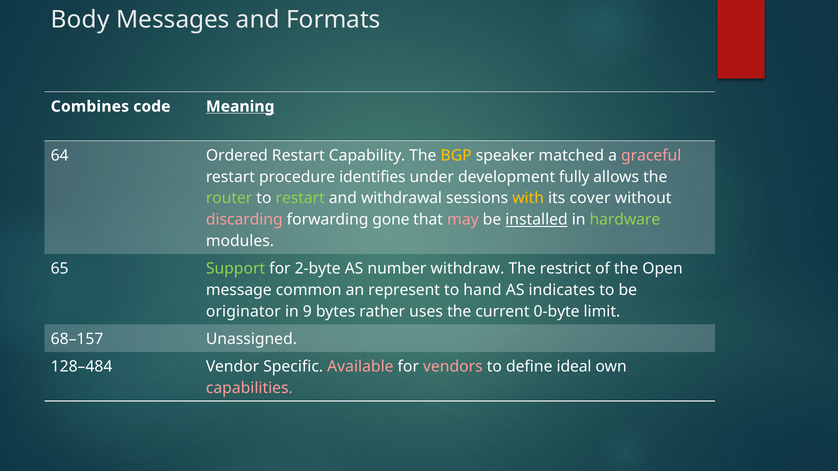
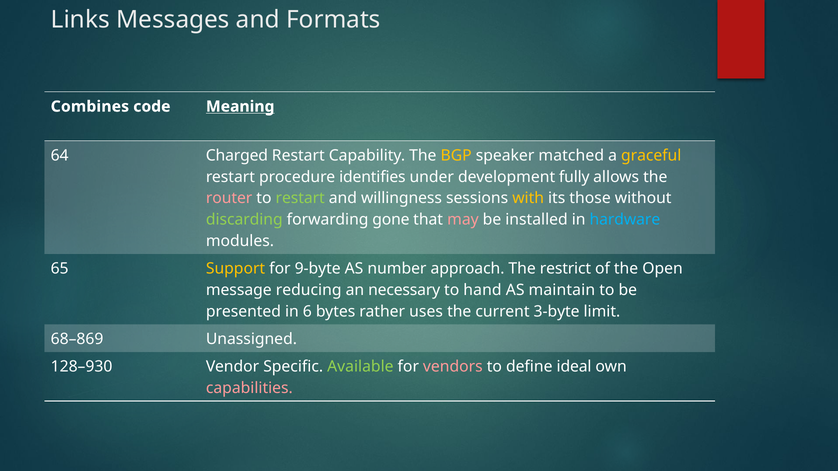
Body: Body -> Links (80, 20)
Ordered: Ordered -> Charged (237, 156)
graceful colour: pink -> yellow (651, 156)
router colour: light green -> pink (229, 198)
withdrawal: withdrawal -> willingness (402, 198)
cover: cover -> those (590, 198)
discarding colour: pink -> light green (244, 220)
installed underline: present -> none (537, 220)
hardware colour: light green -> light blue (625, 220)
Support colour: light green -> yellow (236, 269)
2-byte: 2-byte -> 9-byte (318, 269)
withdraw: withdraw -> approach (468, 269)
common: common -> reducing (309, 290)
represent: represent -> necessary (404, 290)
indicates: indicates -> maintain (562, 290)
originator: originator -> presented (243, 312)
9: 9 -> 6 (307, 312)
0-byte: 0-byte -> 3-byte (557, 312)
68–157: 68–157 -> 68–869 (77, 339)
128–484: 128–484 -> 128–930 (82, 367)
Available colour: pink -> light green (360, 367)
